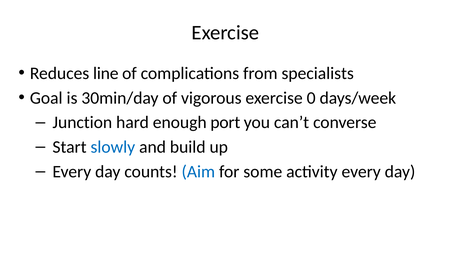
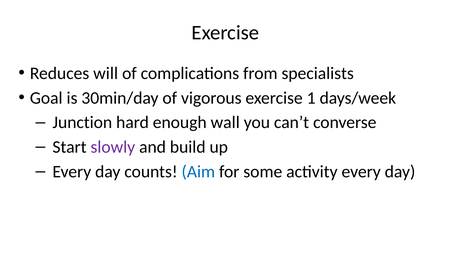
line: line -> will (106, 73)
0: 0 -> 1 (311, 98)
port: port -> wall (225, 123)
slowly colour: blue -> purple (113, 147)
